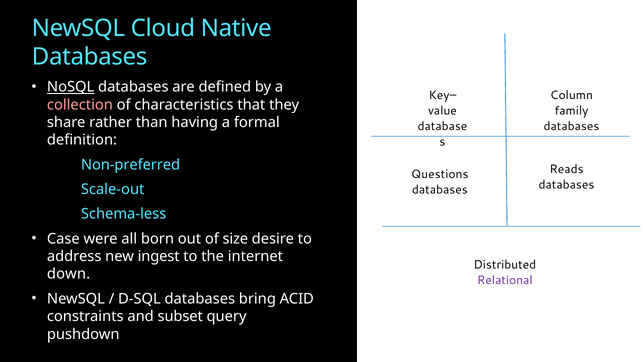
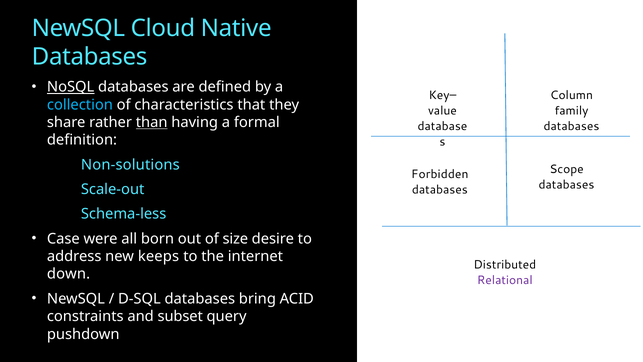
collection colour: pink -> light blue (80, 105)
than underline: none -> present (152, 122)
Non-preferred: Non-preferred -> Non-solutions (130, 165)
Reads: Reads -> Scope (567, 169)
Questions: Questions -> Forbidden (440, 174)
ingest: ingest -> keeps (158, 256)
